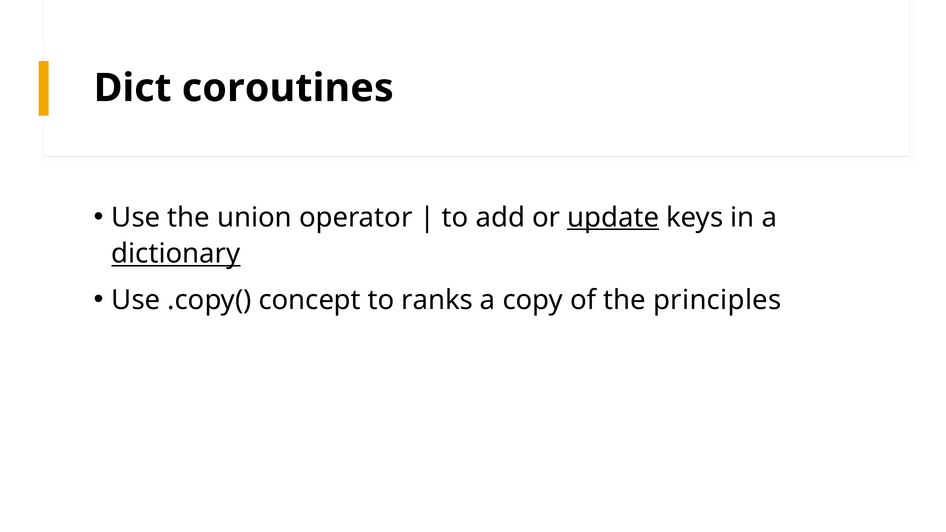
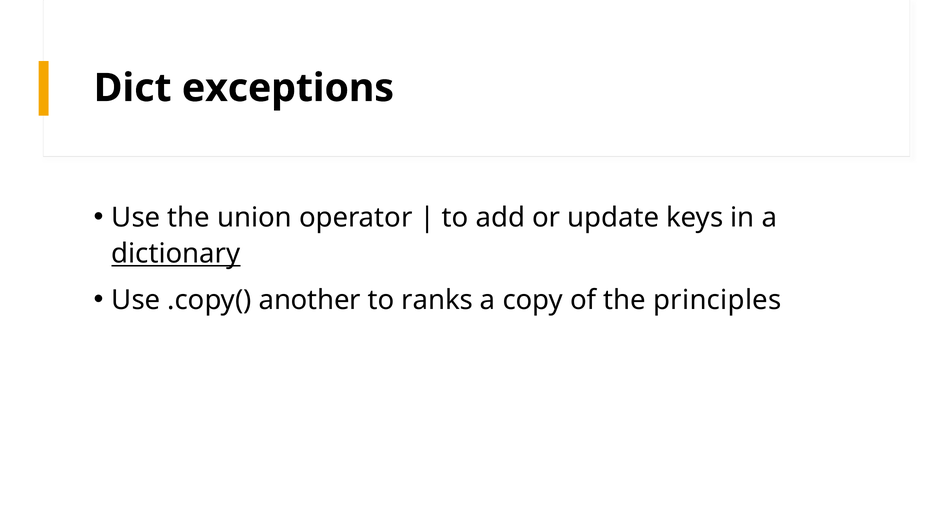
coroutines: coroutines -> exceptions (288, 88)
update underline: present -> none (613, 218)
concept: concept -> another (310, 300)
